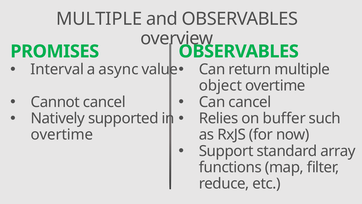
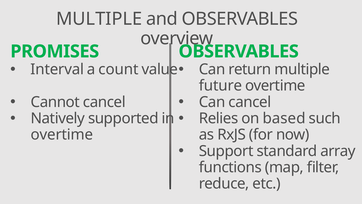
async: async -> count (119, 69)
object: object -> future (220, 86)
buffer: buffer -> based (284, 118)
